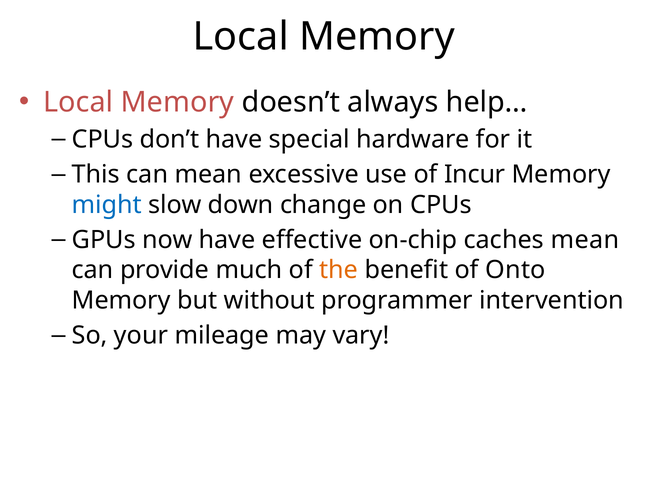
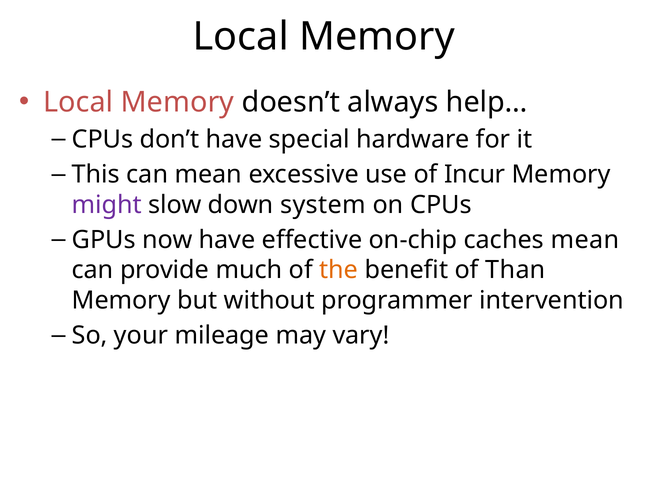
might colour: blue -> purple (107, 205)
change: change -> system (323, 205)
Onto: Onto -> Than (515, 270)
